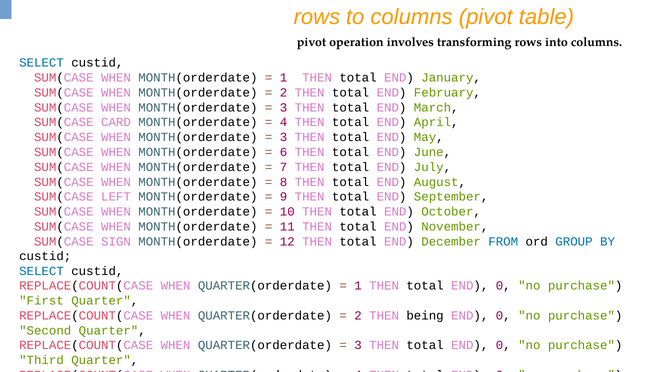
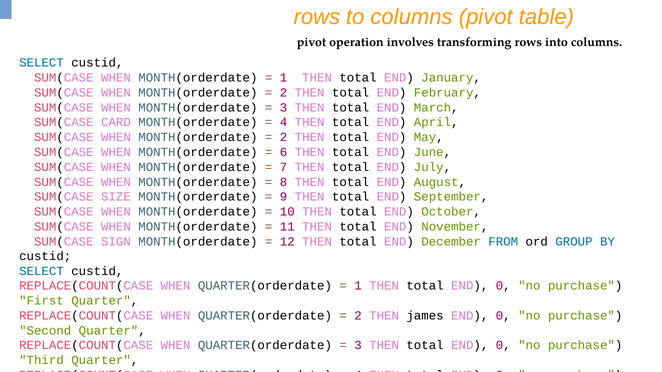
3: 3 -> 2 (284, 137)
LEFT: LEFT -> SIZE (116, 197)
being: being -> james (425, 316)
